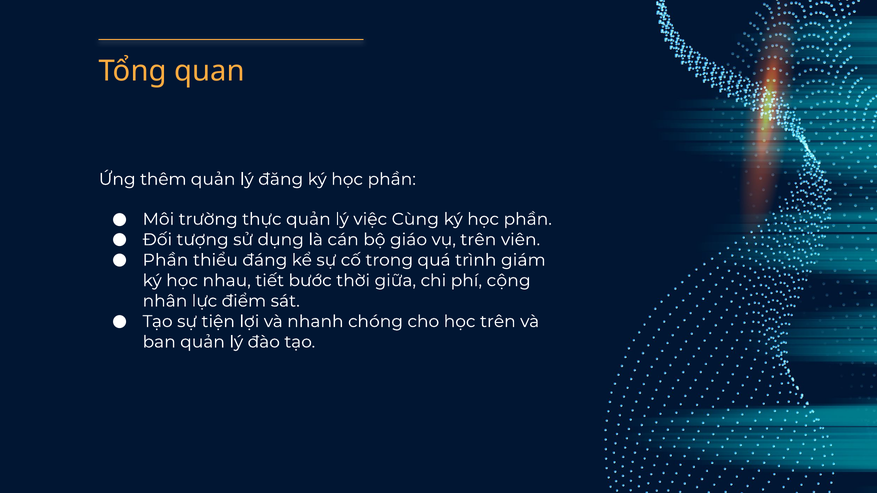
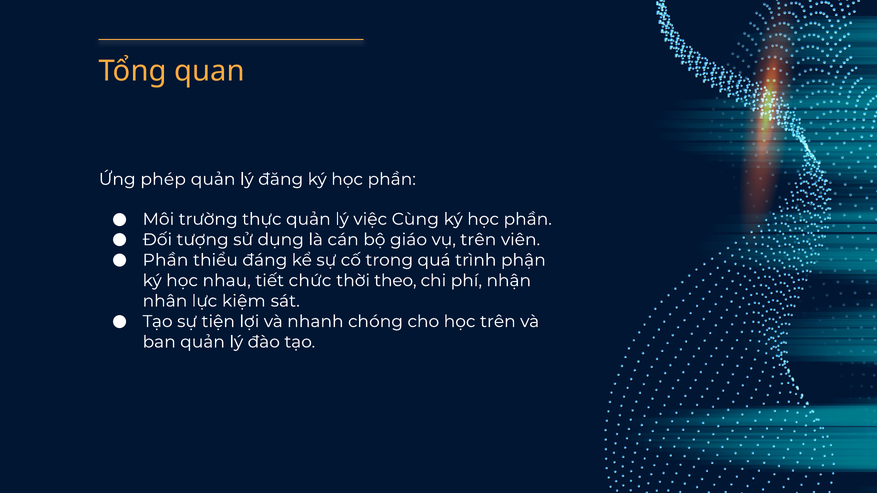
thêm: thêm -> phép (163, 179)
giám: giám -> phận (523, 260)
bước: bước -> chức (310, 281)
giữa: giữa -> theo (395, 281)
cộng: cộng -> nhận (509, 281)
điểm: điểm -> kiệm (244, 301)
